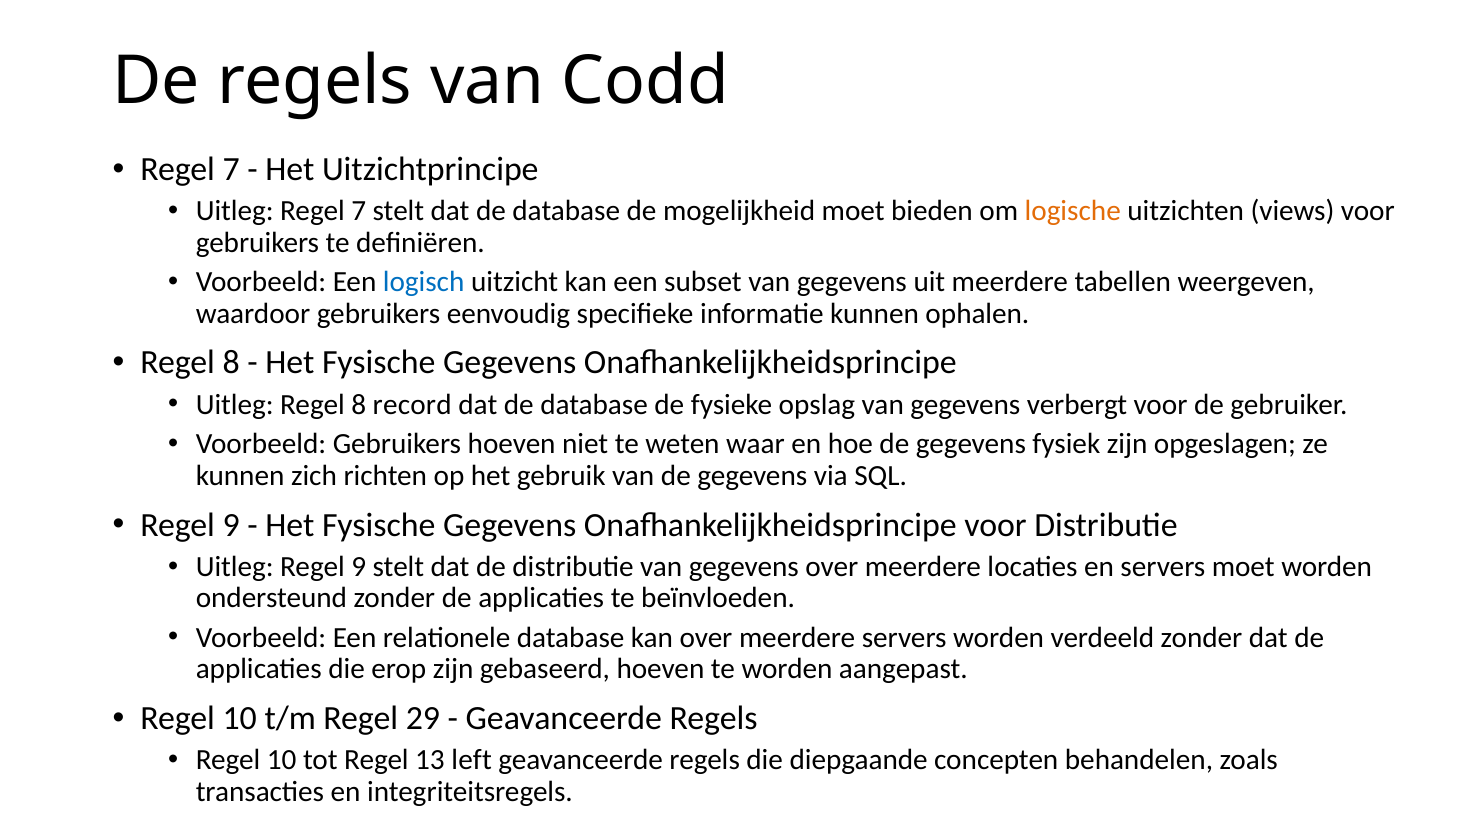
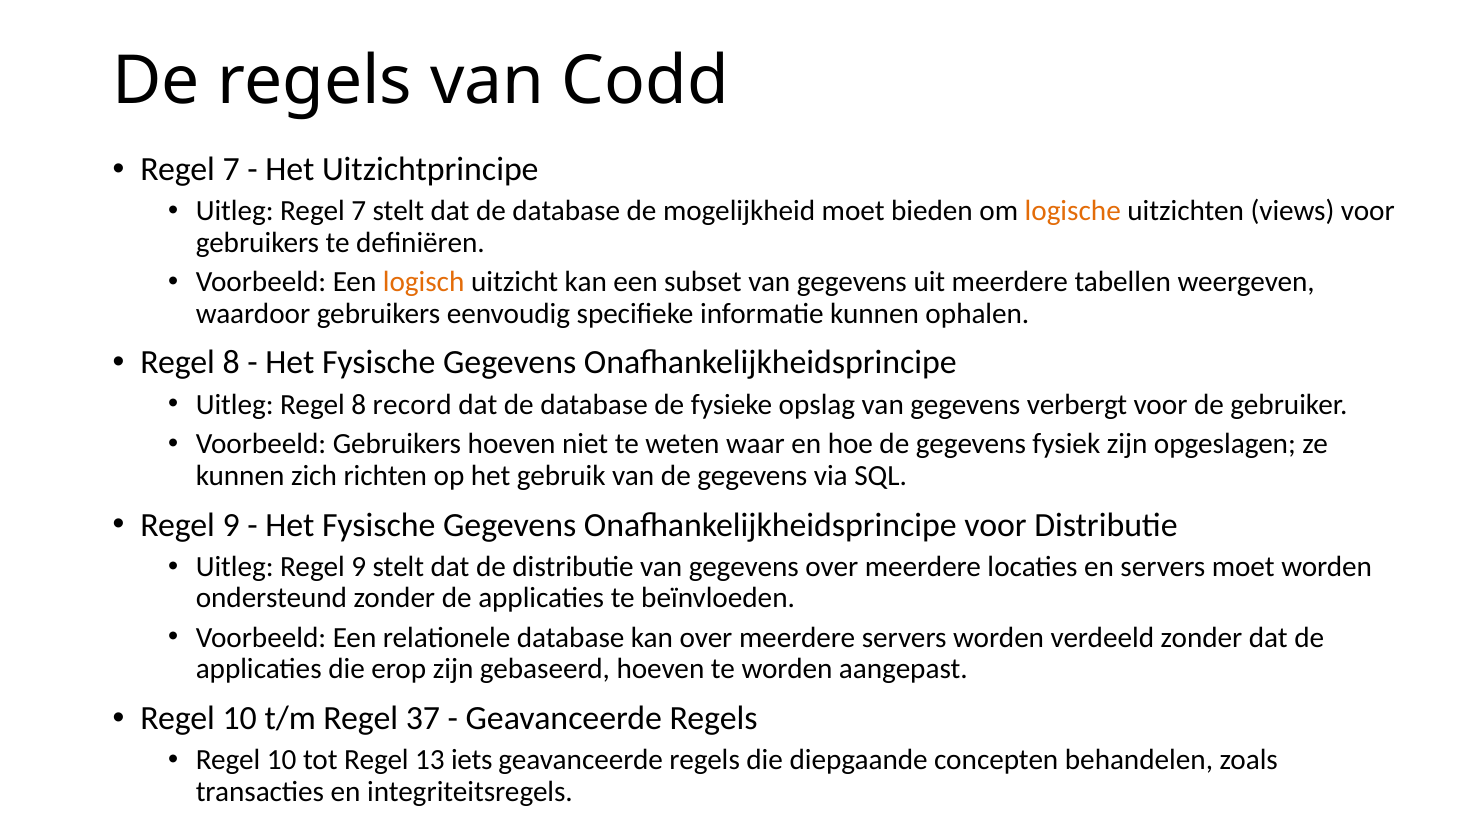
logisch colour: blue -> orange (424, 282)
29: 29 -> 37 (423, 719)
left: left -> iets (472, 761)
